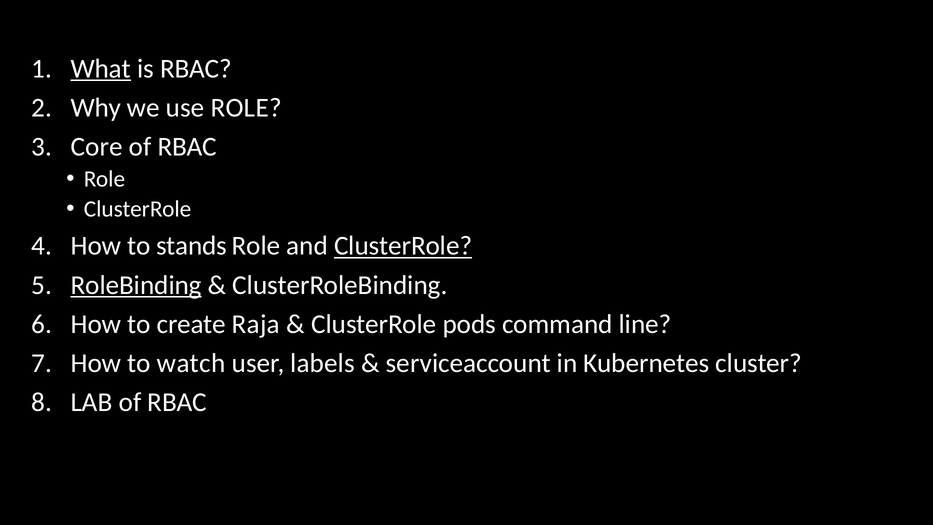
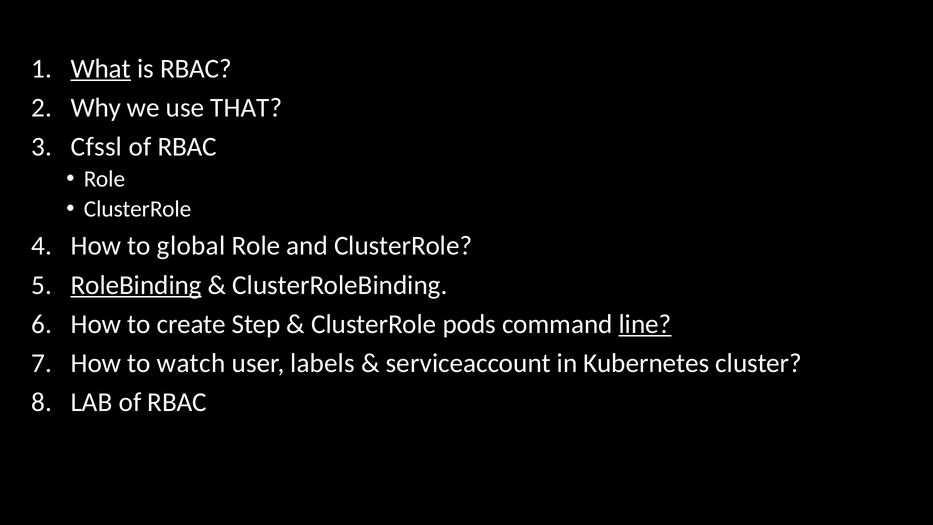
use ROLE: ROLE -> THAT (246, 108)
Core: Core -> Cfssl (97, 147)
stands: stands -> global (191, 246)
ClusterRole underline: present -> none (403, 246)
Raja: Raja -> Step (256, 324)
line underline: none -> present (645, 324)
